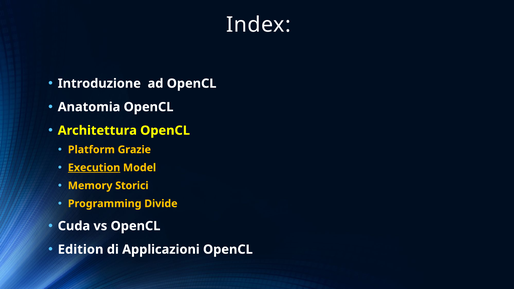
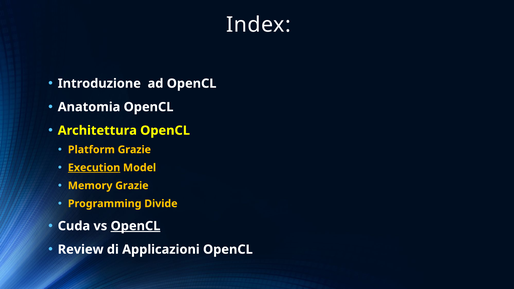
Memory Storici: Storici -> Grazie (132, 186)
OpenCL underline: none -> present (136, 226)
Edition: Edition -> Review (81, 250)
